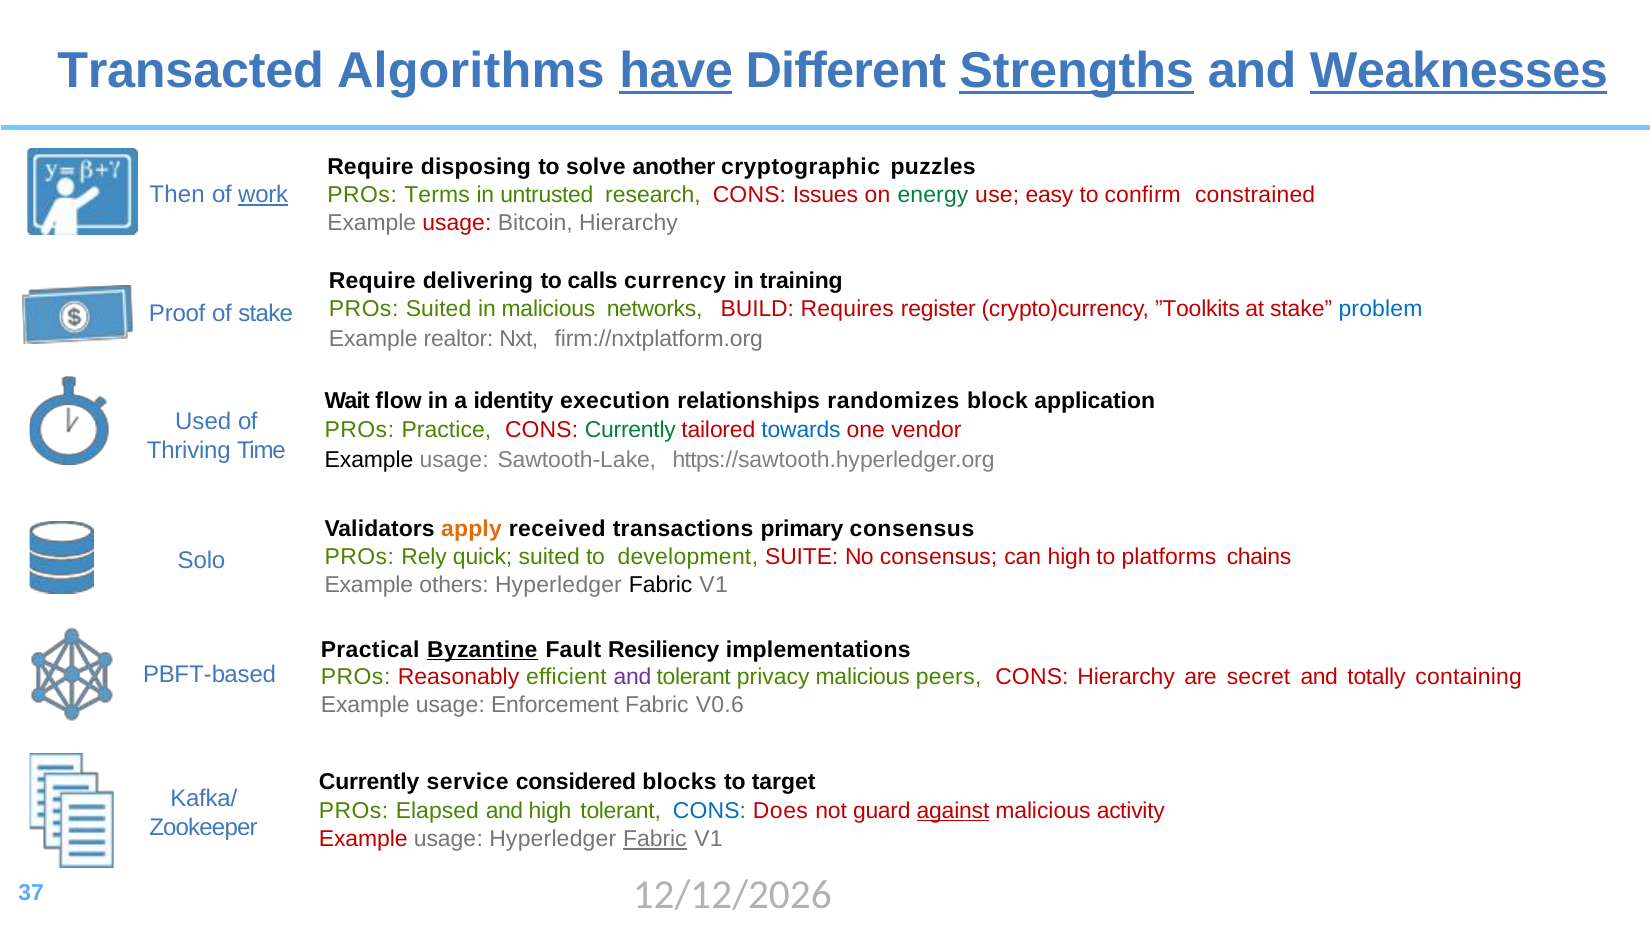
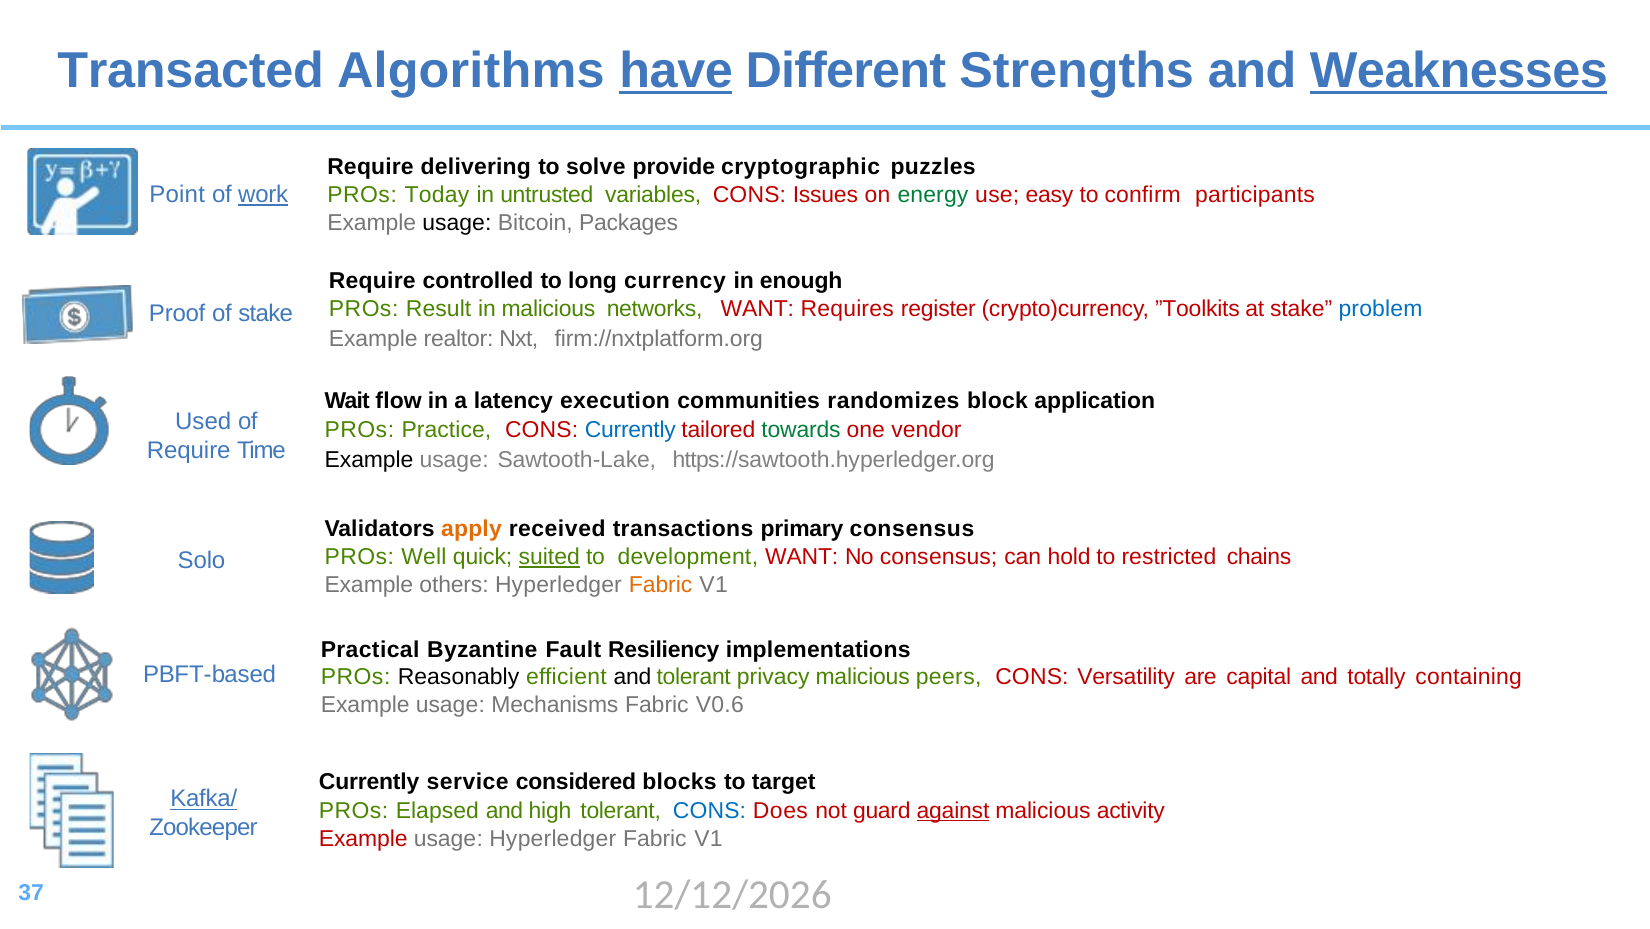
Strengths underline: present -> none (1077, 71)
disposing: disposing -> delivering (476, 167)
another: another -> provide (674, 167)
Then: Then -> Point (177, 195)
Terms: Terms -> Today (437, 195)
research: research -> variables (653, 195)
constrained: constrained -> participants (1255, 195)
usage colour: red -> black (457, 223)
Bitcoin Hierarchy: Hierarchy -> Packages (629, 223)
delivering: delivering -> controlled (478, 281)
calls: calls -> long (592, 281)
training: training -> enough (801, 281)
PROs Suited: Suited -> Result (439, 309)
networks BUILD: BUILD -> WANT (757, 309)
identity: identity -> latency (513, 401)
relationships: relationships -> communities (749, 401)
Currently colour: green -> blue (630, 430)
towards colour: blue -> green (801, 430)
Thriving: Thriving -> Require (189, 451)
Rely: Rely -> Well (424, 557)
suited underline: none -> present (549, 557)
development SUITE: SUITE -> WANT (802, 557)
can high: high -> hold (1069, 557)
platforms: platforms -> restricted (1169, 557)
Fabric colour: black -> orange (661, 586)
Byzantine underline: present -> none (482, 650)
Reasonably colour: red -> black (459, 678)
and colour: purple -> black (632, 678)
CONS Hierarchy: Hierarchy -> Versatility (1126, 678)
secret: secret -> capital (1259, 678)
Enforcement: Enforcement -> Mechanisms (555, 705)
Kafka/ underline: none -> present (204, 799)
Fabric underline: present -> none (655, 839)
